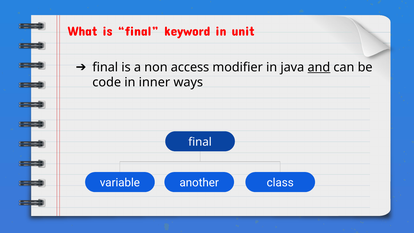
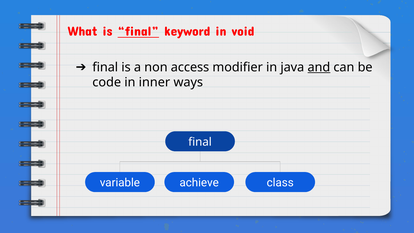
final underline: none -> present (138, 32)
unit: unit -> void (243, 32)
another: another -> achieve (199, 183)
